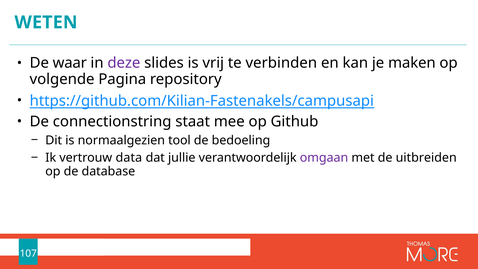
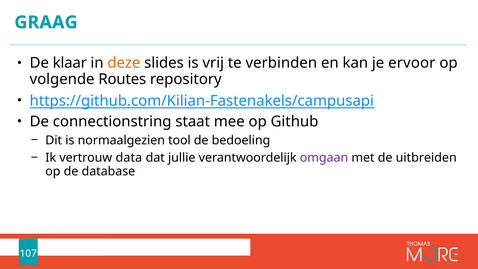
WETEN: WETEN -> GRAAG (46, 22)
waar: waar -> klaar (70, 63)
deze colour: purple -> orange (124, 63)
maken: maken -> ervoor (412, 63)
Pagina: Pagina -> Routes (122, 79)
